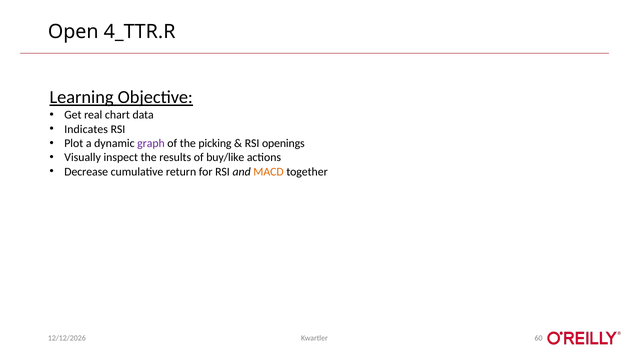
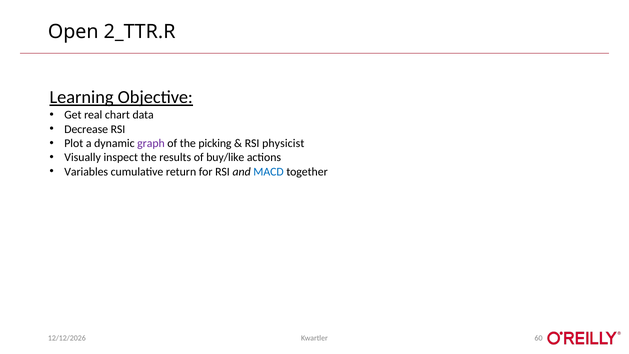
4_TTR.R: 4_TTR.R -> 2_TTR.R (140, 32)
Indicates: Indicates -> Decrease (86, 129)
openings: openings -> physicist (283, 143)
Decrease: Decrease -> Variables (86, 172)
MACD colour: orange -> blue (269, 172)
